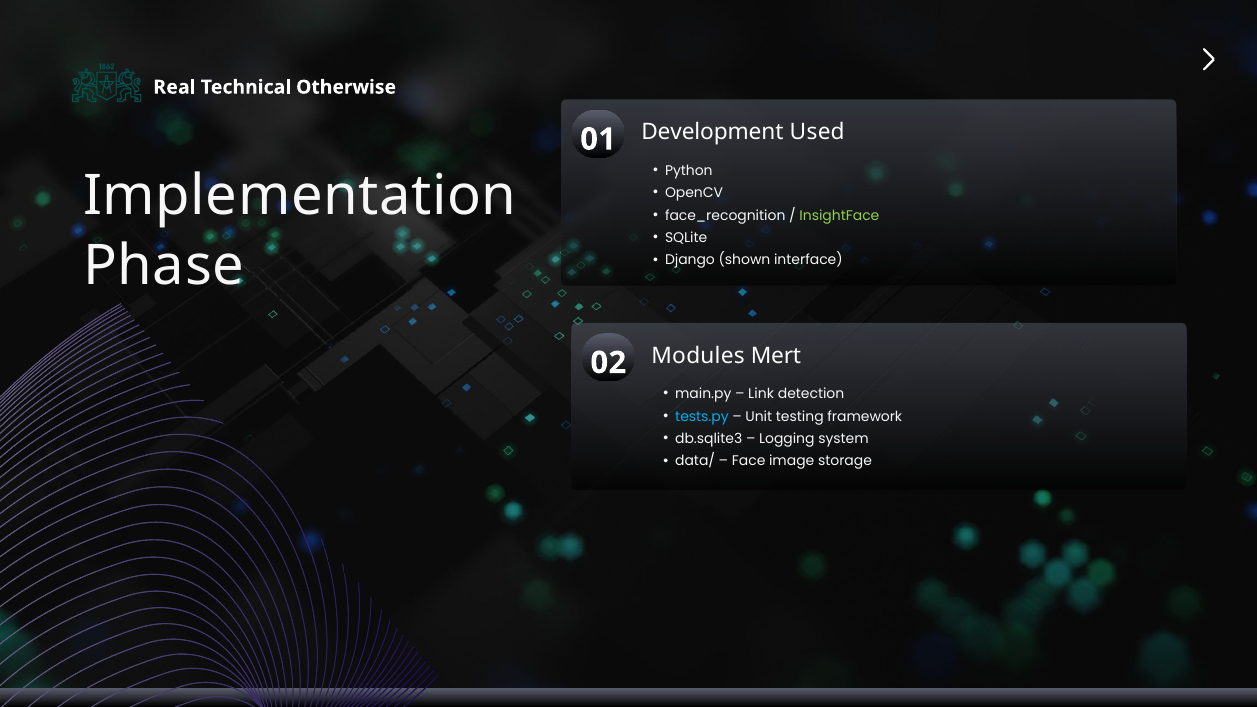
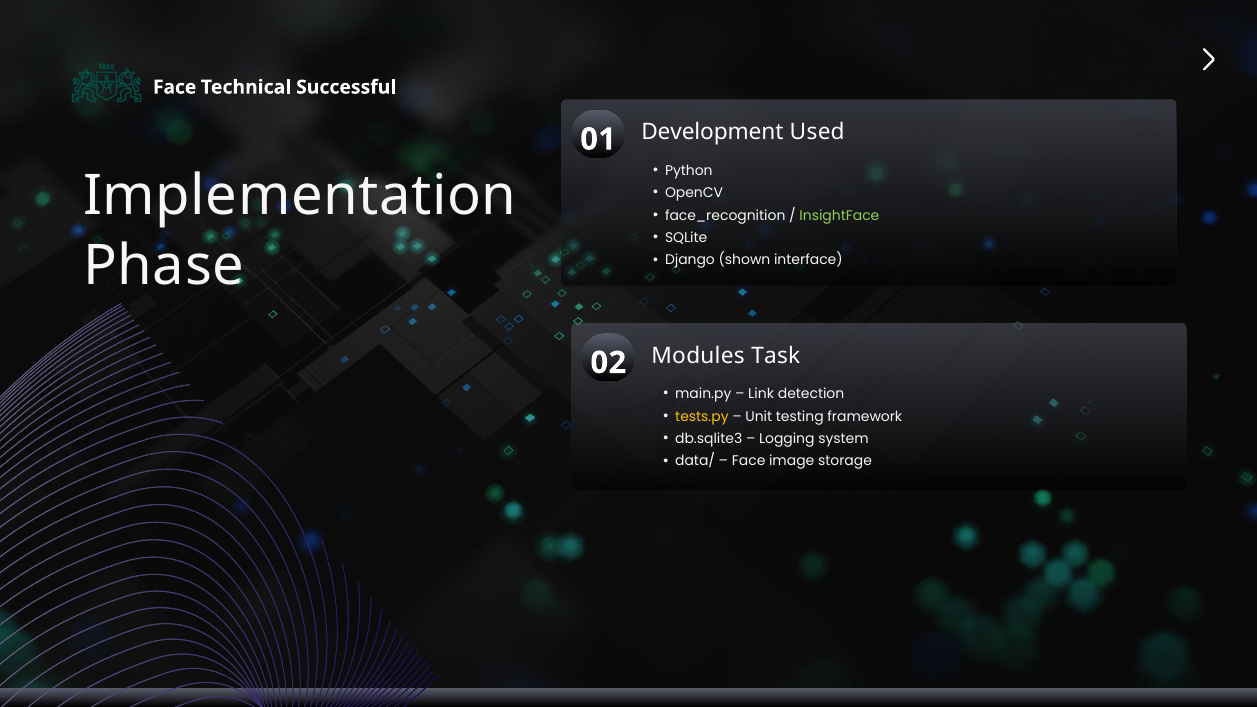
Real: Real -> Face (175, 87)
Otherwise: Otherwise -> Successful (346, 87)
Mert: Mert -> Task (776, 356)
tests.py colour: light blue -> yellow (702, 416)
